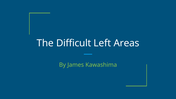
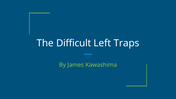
Areas: Areas -> Traps (126, 43)
